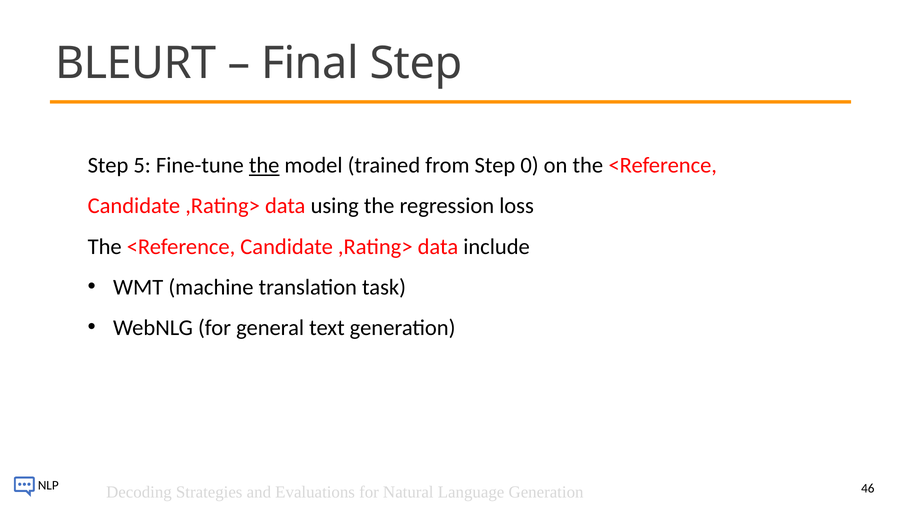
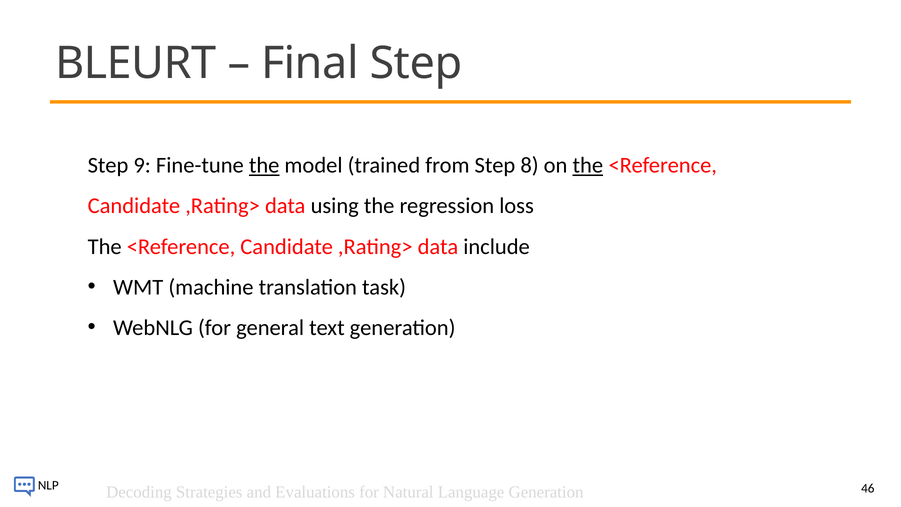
5: 5 -> 9 (142, 165)
0: 0 -> 8 (530, 165)
the underline: none -> present (588, 165)
